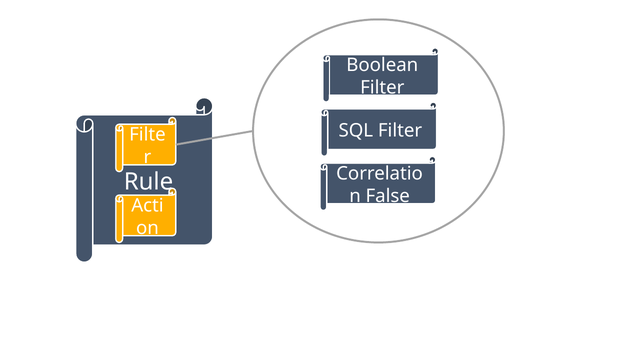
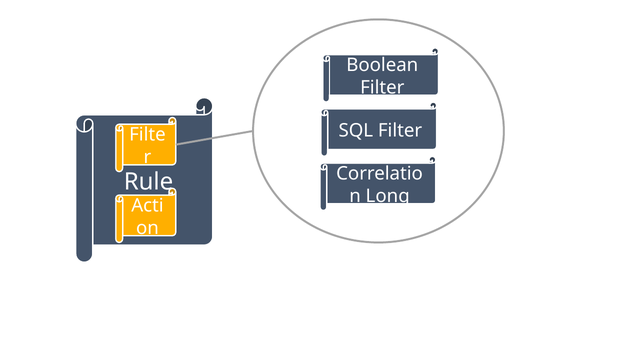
False: False -> Long (388, 196)
